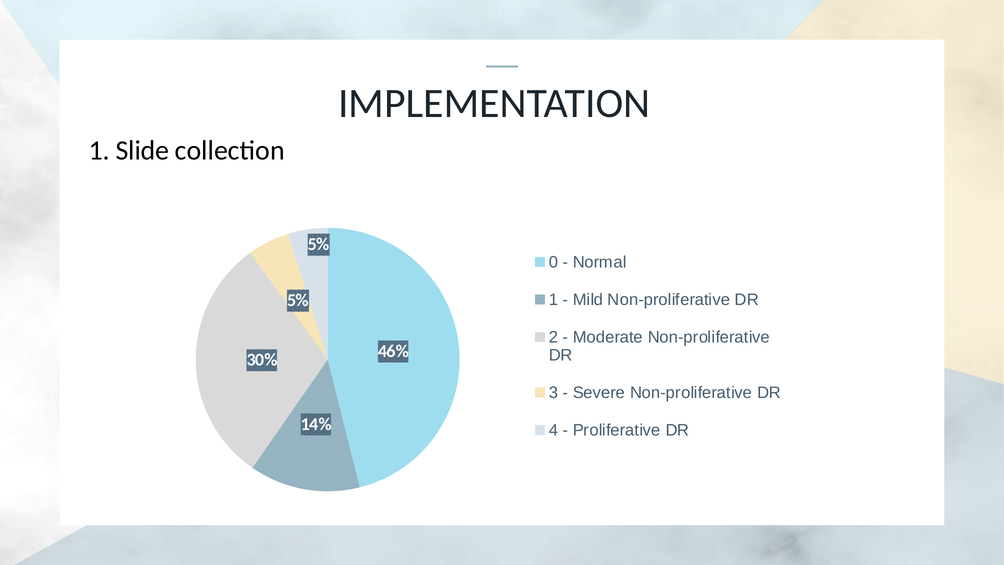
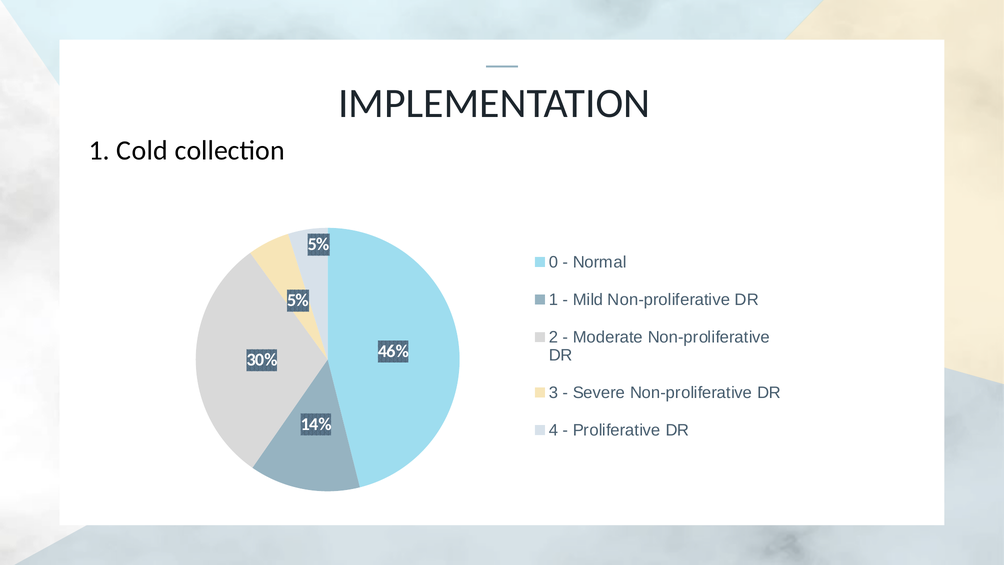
Slide: Slide -> Cold (142, 151)
